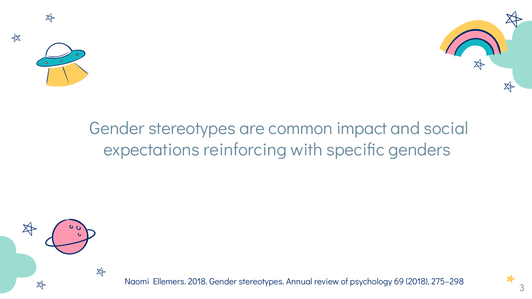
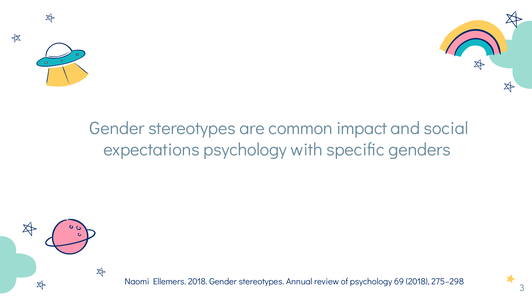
expectations reinforcing: reinforcing -> psychology (245, 150)
